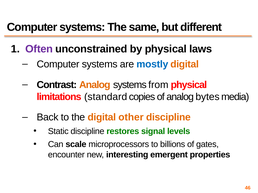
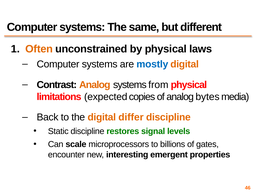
Often colour: purple -> orange (39, 49)
standard: standard -> expected (106, 97)
other: other -> differ (131, 118)
